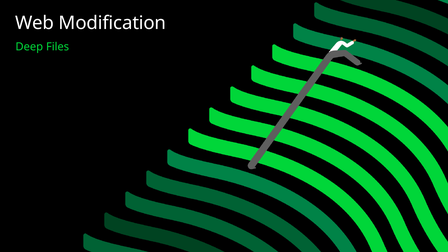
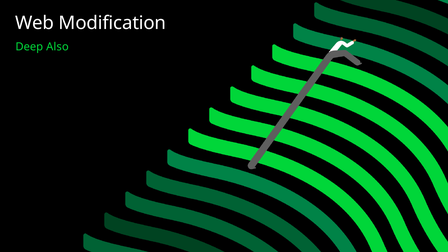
Files: Files -> Also (57, 47)
